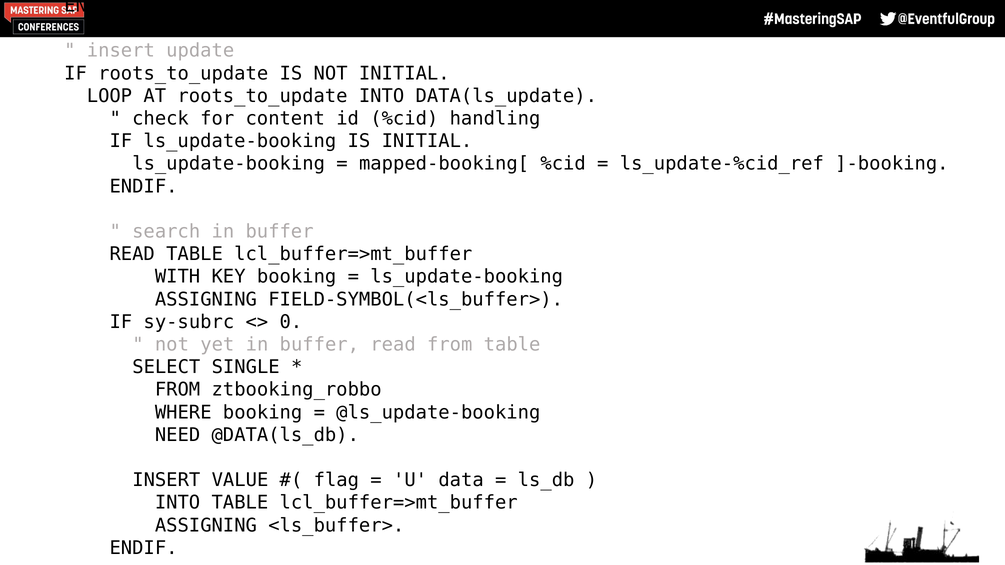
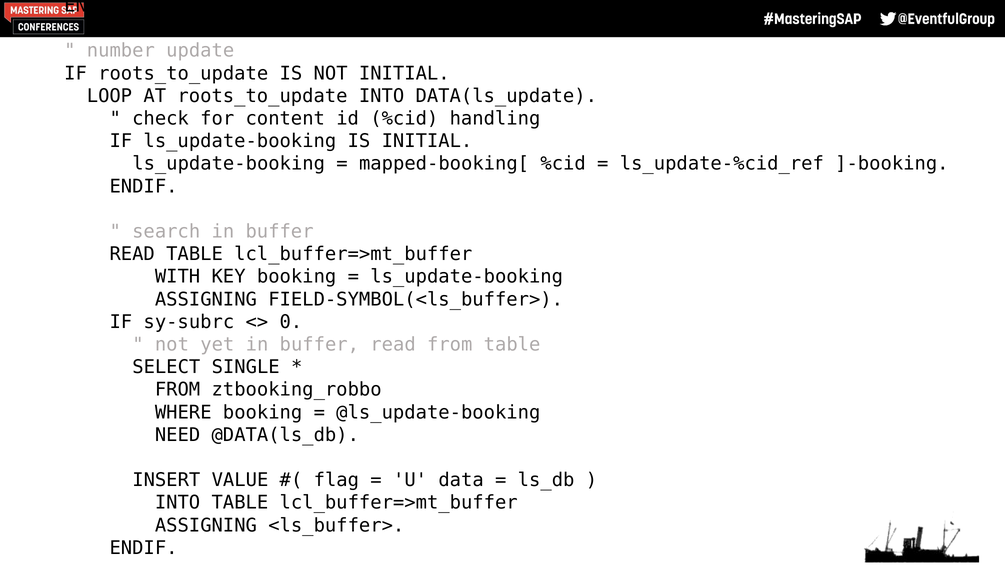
insert: insert -> number (121, 51)
